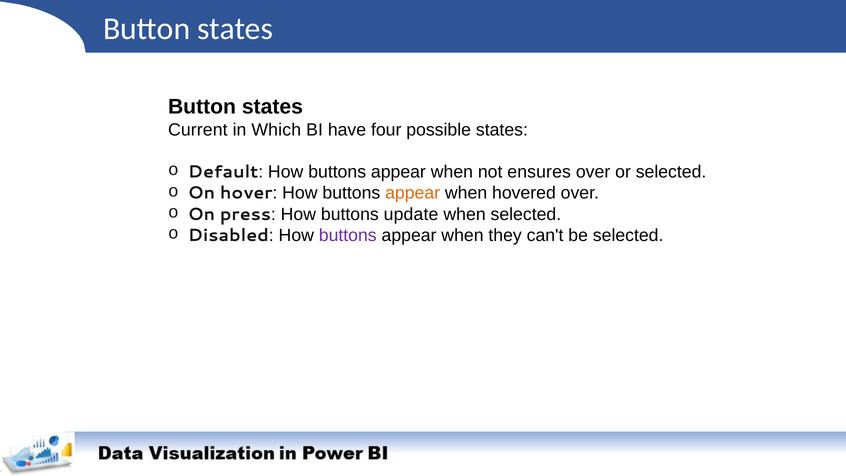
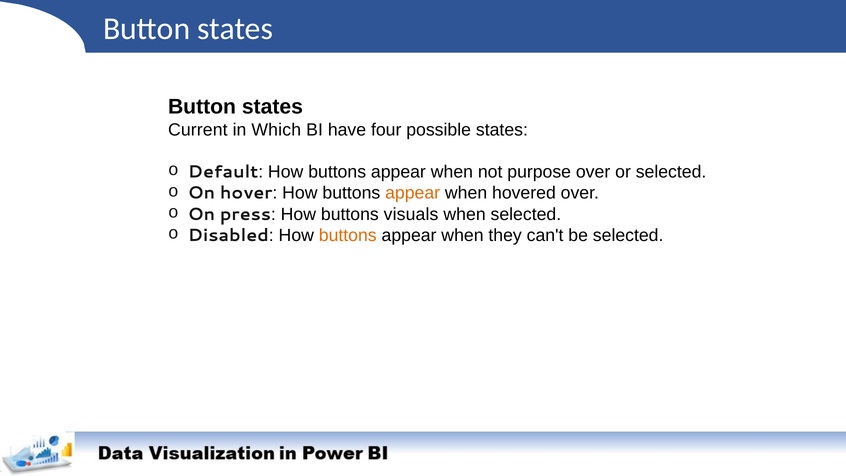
ensures: ensures -> purpose (539, 172)
update: update -> visuals (411, 214)
buttons colour: purple -> orange (348, 235)
